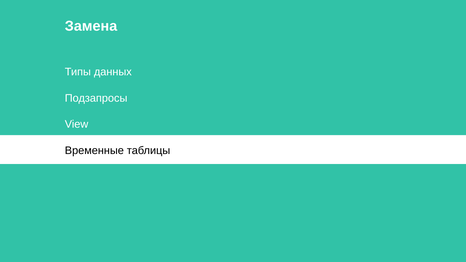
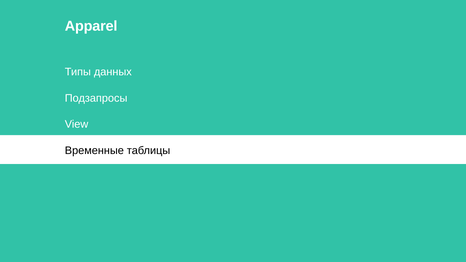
Замена: Замена -> Apparel (91, 26)
